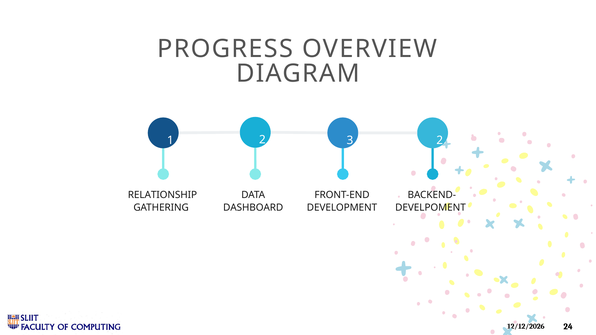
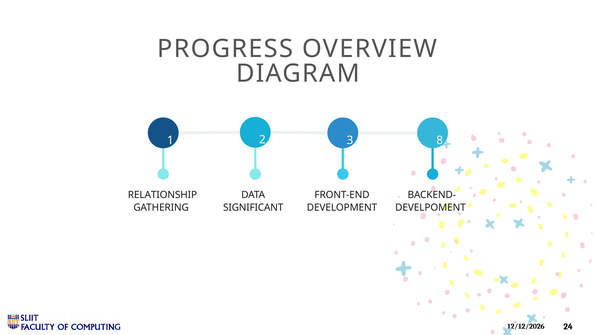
3 2: 2 -> 8 (440, 140)
DASHBOARD: DASHBOARD -> SIGNIFICANT (253, 208)
